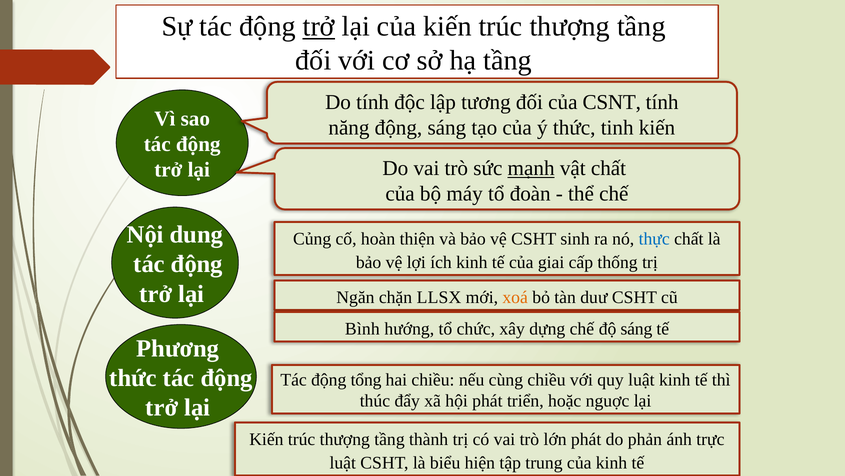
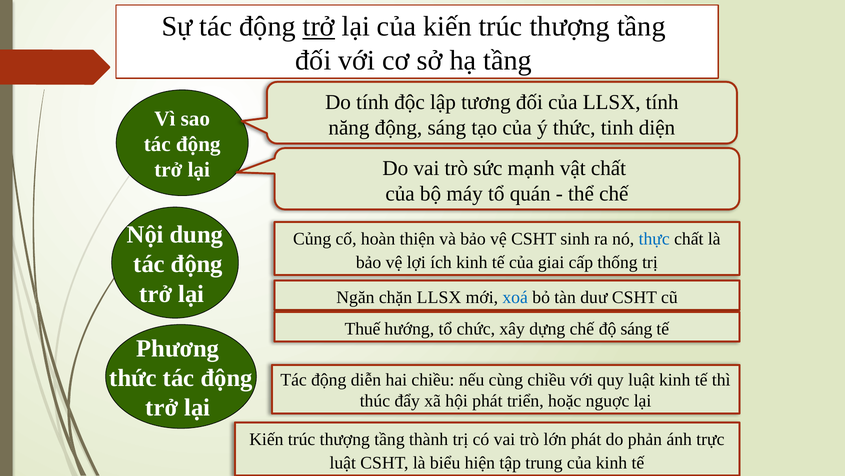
của CSNT: CSNT -> LLSX (612, 102)
tinh kiến: kiến -> diện (657, 127)
mạnh underline: present -> none (531, 168)
đoàn: đoàn -> quán (530, 193)
xoá colour: orange -> blue (515, 297)
Bình: Bình -> Thuế (363, 329)
tổng: tổng -> diễn (366, 379)
